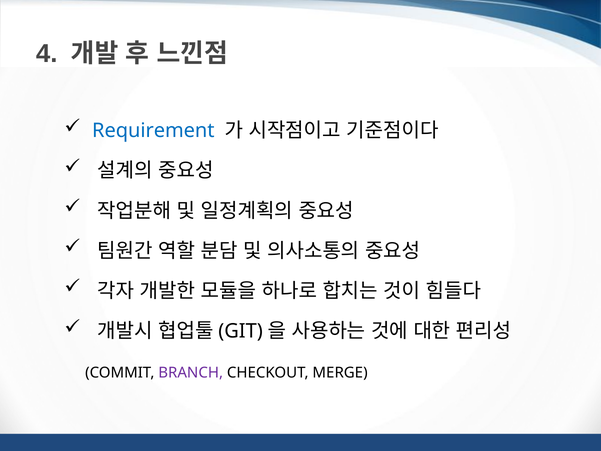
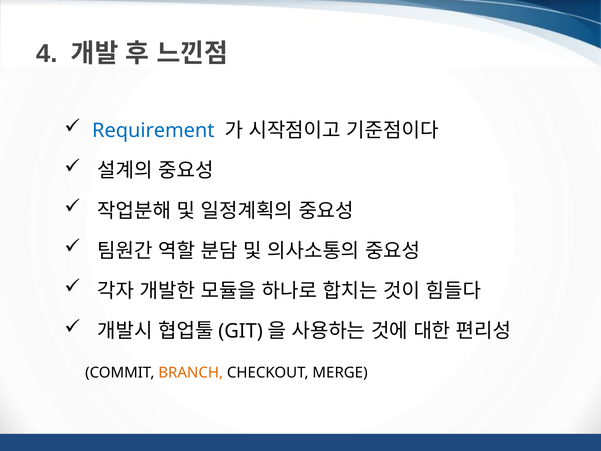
BRANCH colour: purple -> orange (191, 373)
